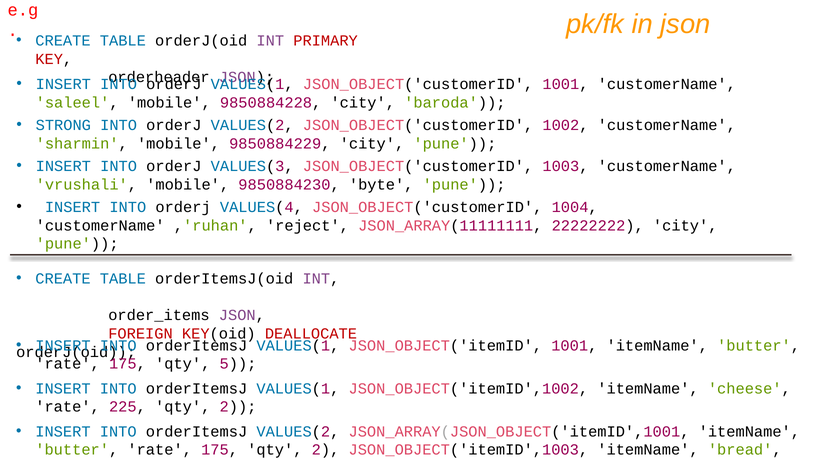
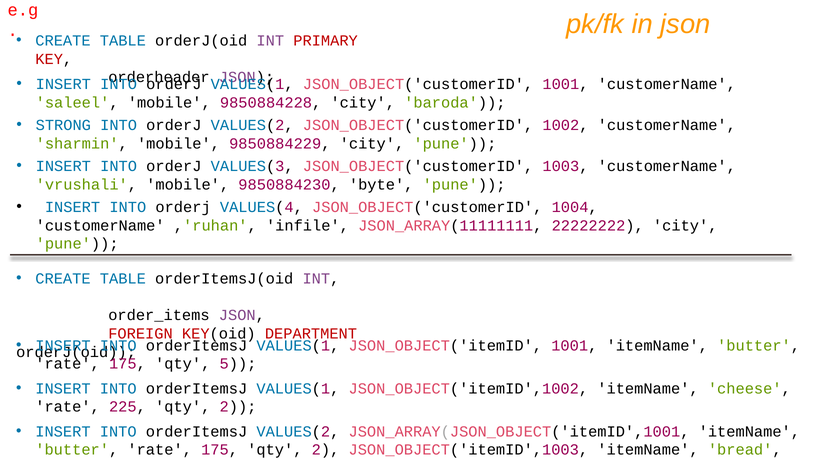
reject: reject -> infile (307, 225)
DEALLOCATE: DEALLOCATE -> DEPARTMENT (311, 334)
